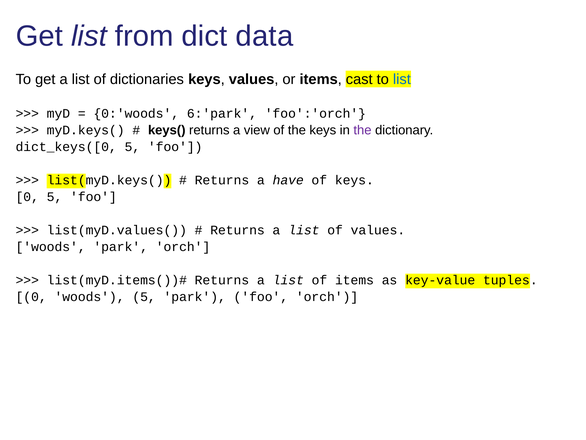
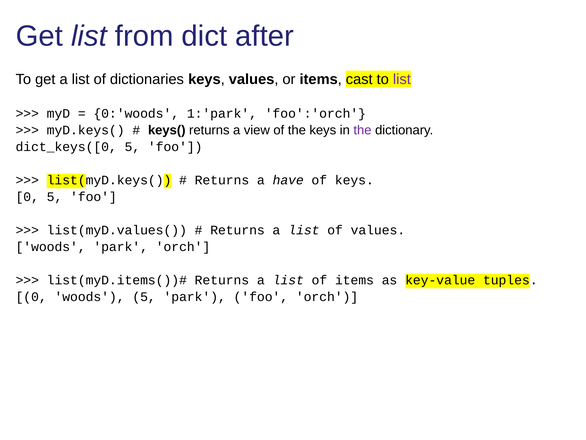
data: data -> after (265, 36)
list colour: blue -> purple (402, 79)
6:'park: 6:'park -> 1:'park (222, 113)
